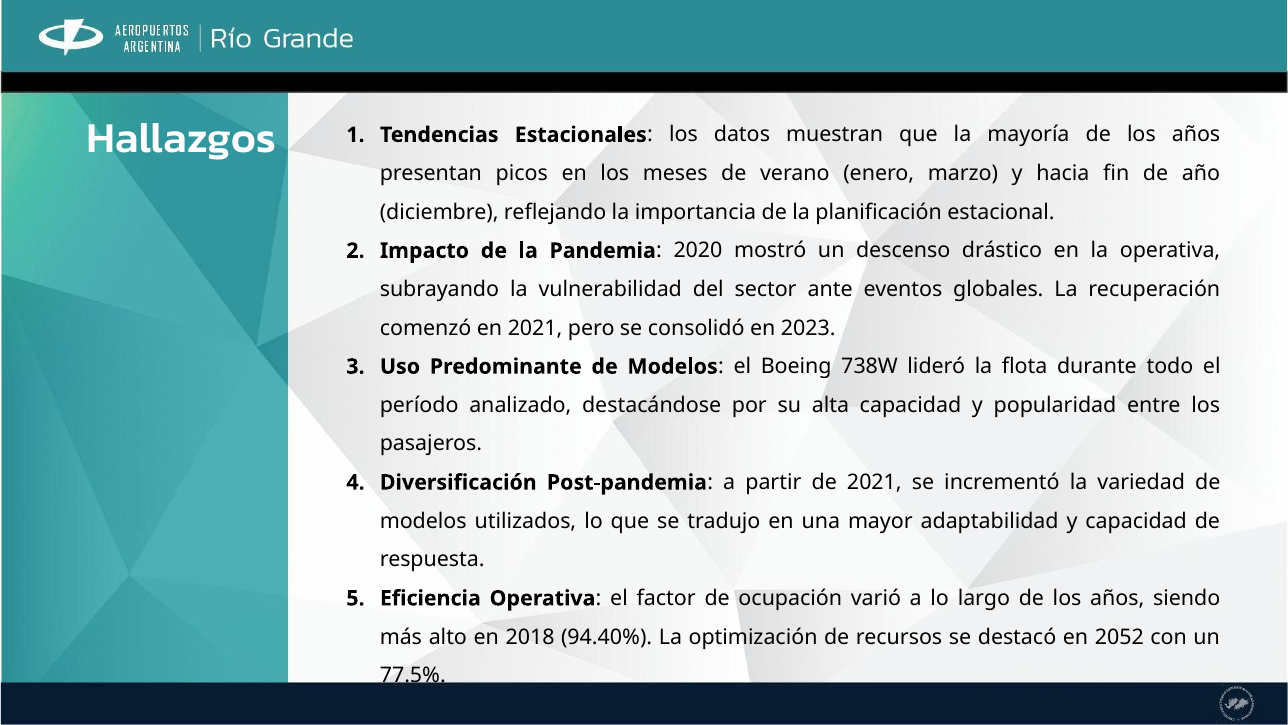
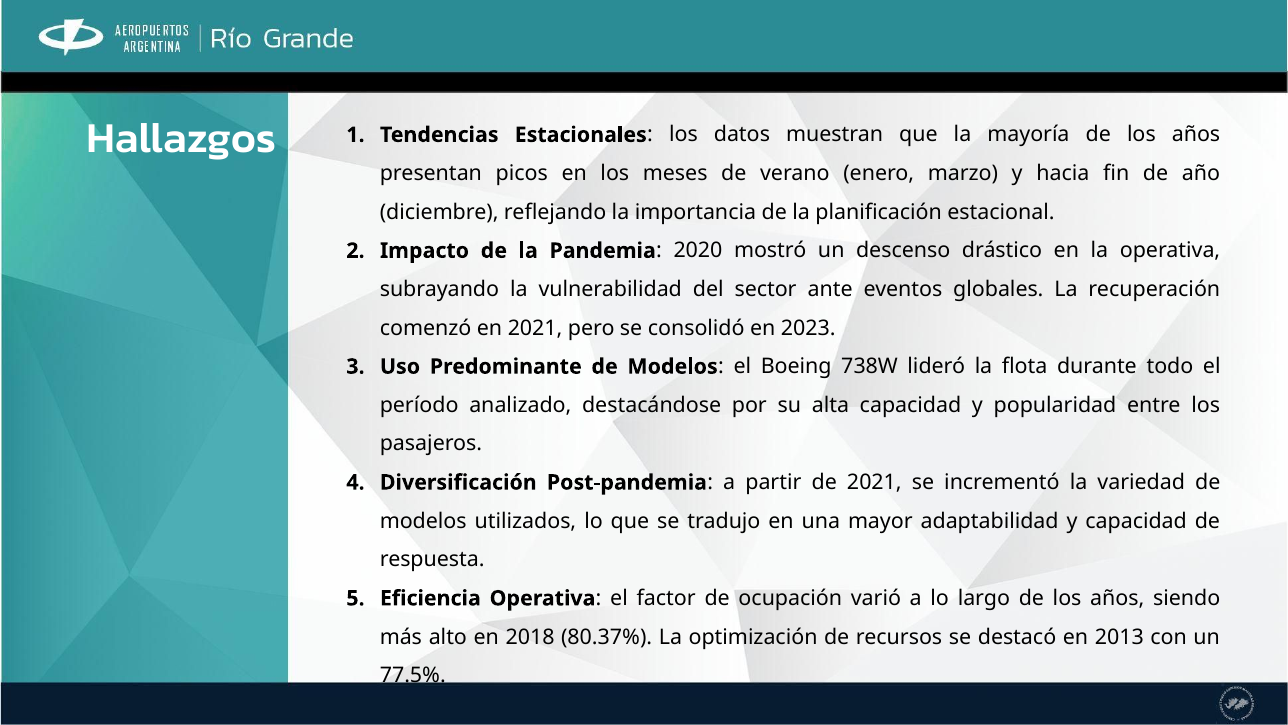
94.40%: 94.40% -> 80.37% (607, 637)
2052: 2052 -> 2013 (1119, 637)
